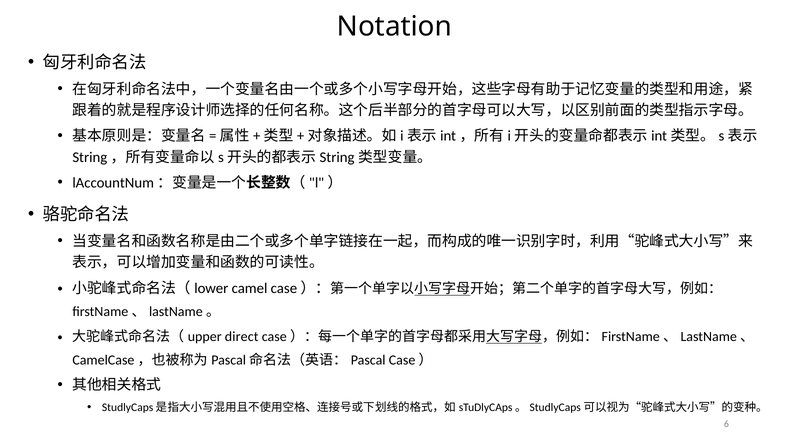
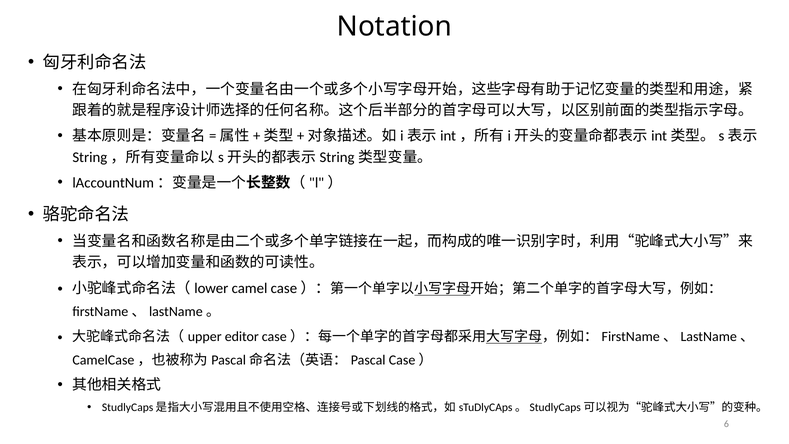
direct: direct -> editor (242, 336)
